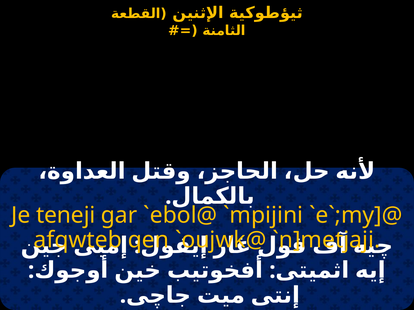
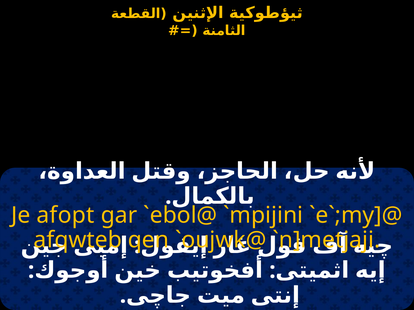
teneji: teneji -> afopt (66, 215)
